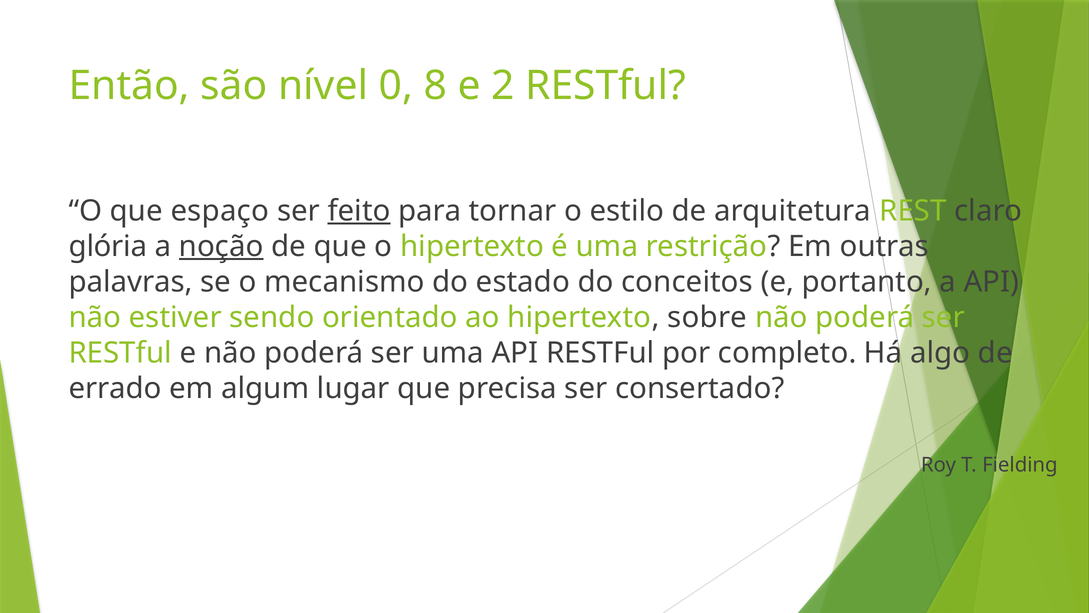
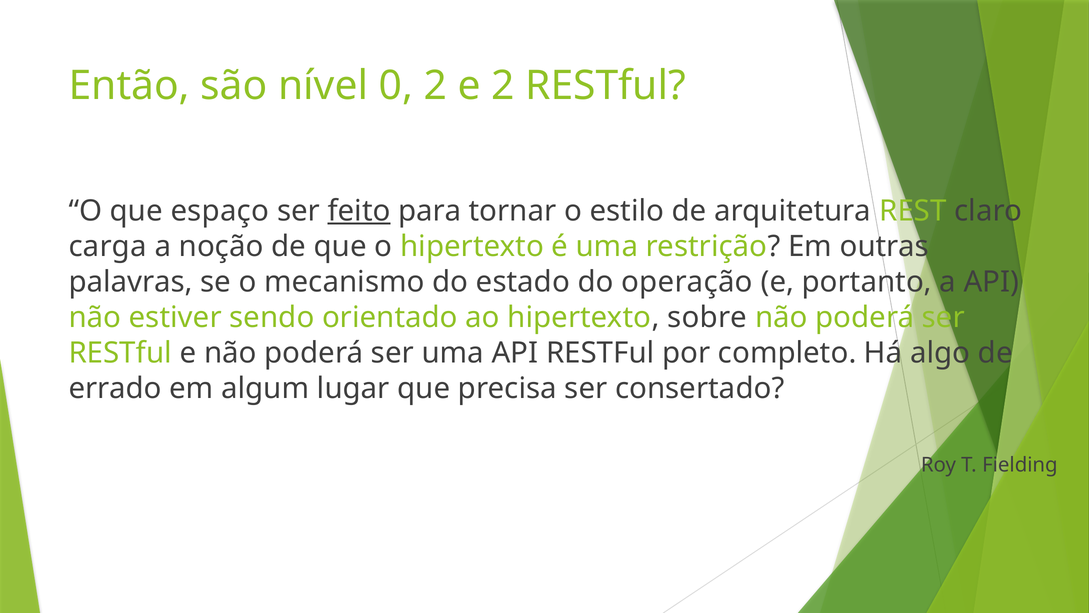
0 8: 8 -> 2 (435, 86)
glória: glória -> carga (108, 246)
noção underline: present -> none (221, 246)
conceitos: conceitos -> operação (687, 282)
